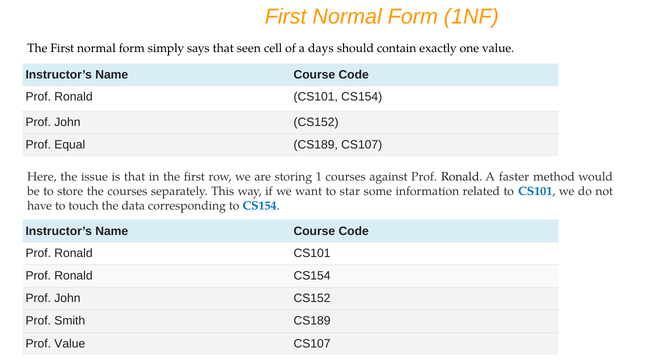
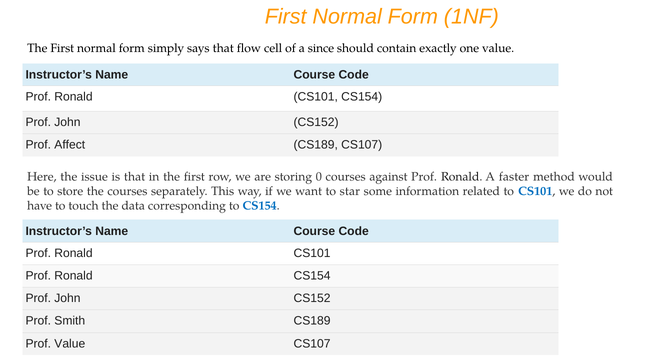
seen: seen -> flow (249, 48)
days: days -> since (321, 48)
Equal: Equal -> Affect (70, 145)
1: 1 -> 0 (319, 177)
